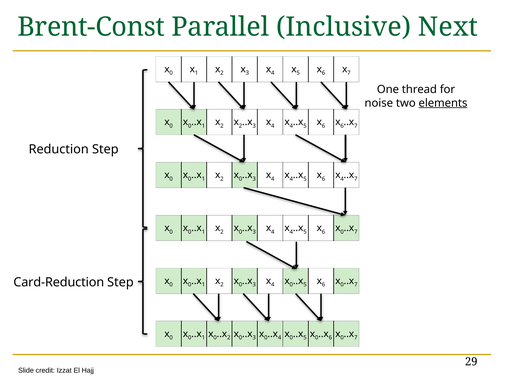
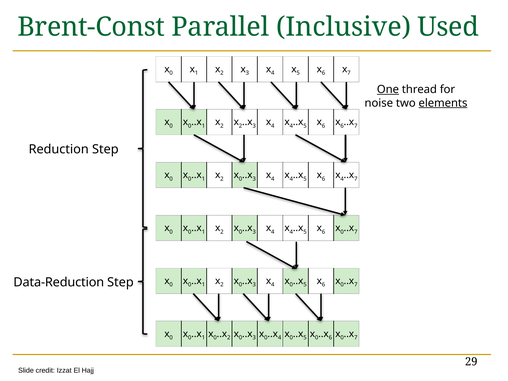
Next: Next -> Used (448, 27)
One underline: none -> present (388, 89)
Card-Reduction: Card-Reduction -> Data-Reduction (59, 282)
